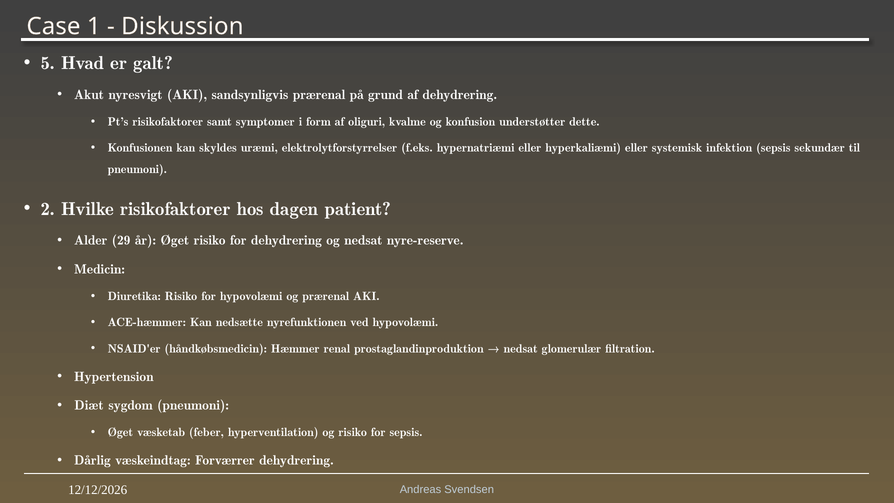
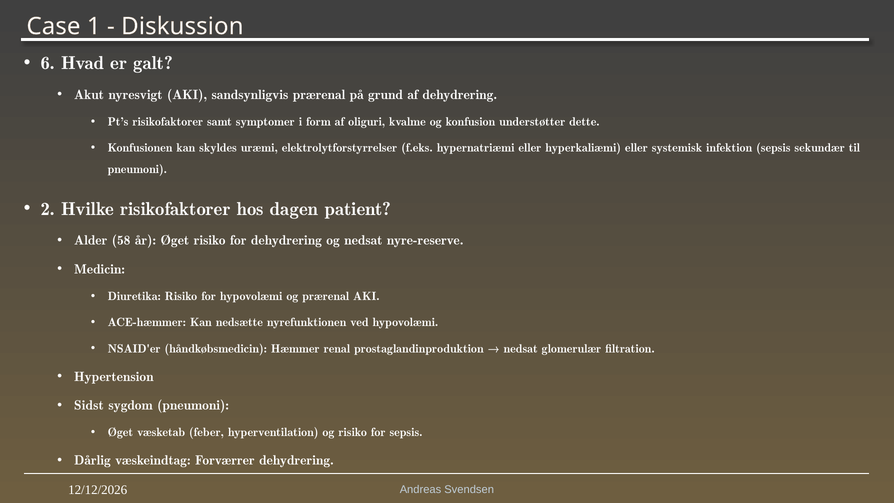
5: 5 -> 6 (48, 63)
29: 29 -> 58 (121, 240)
Diæt: Diæt -> Sidst (89, 405)
